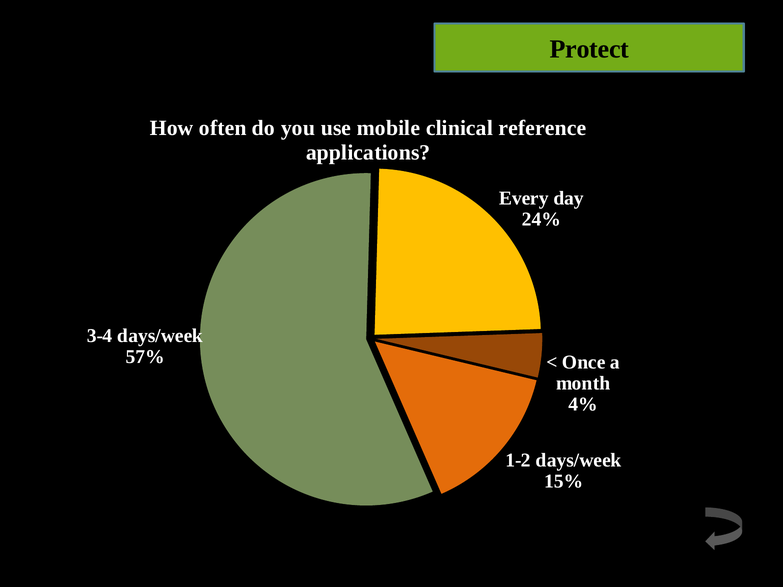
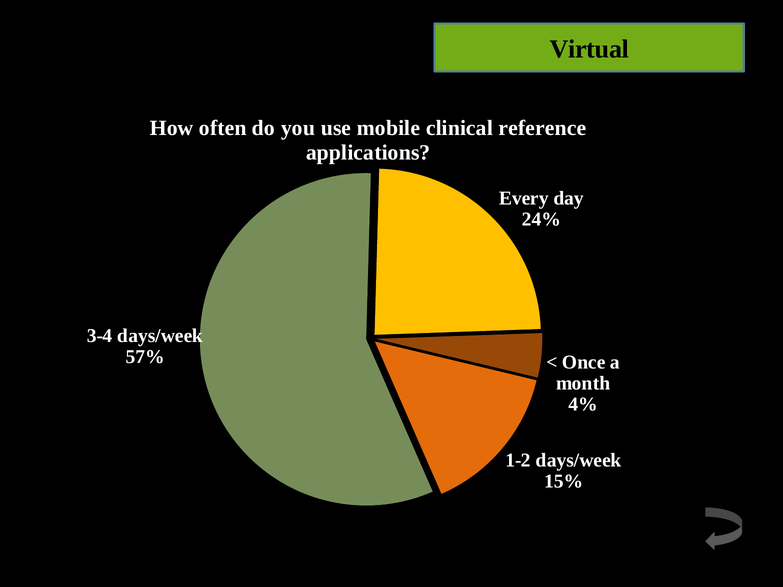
Protect: Protect -> Virtual (589, 49)
